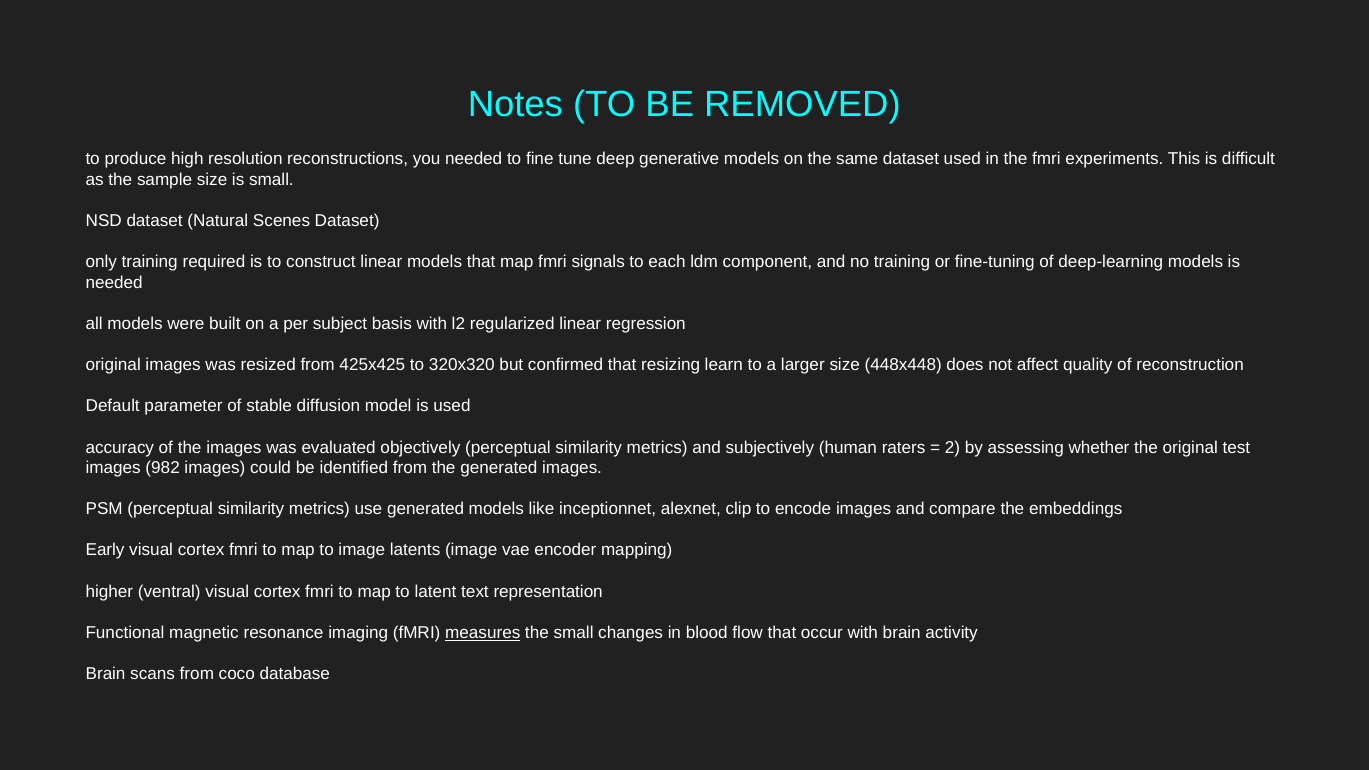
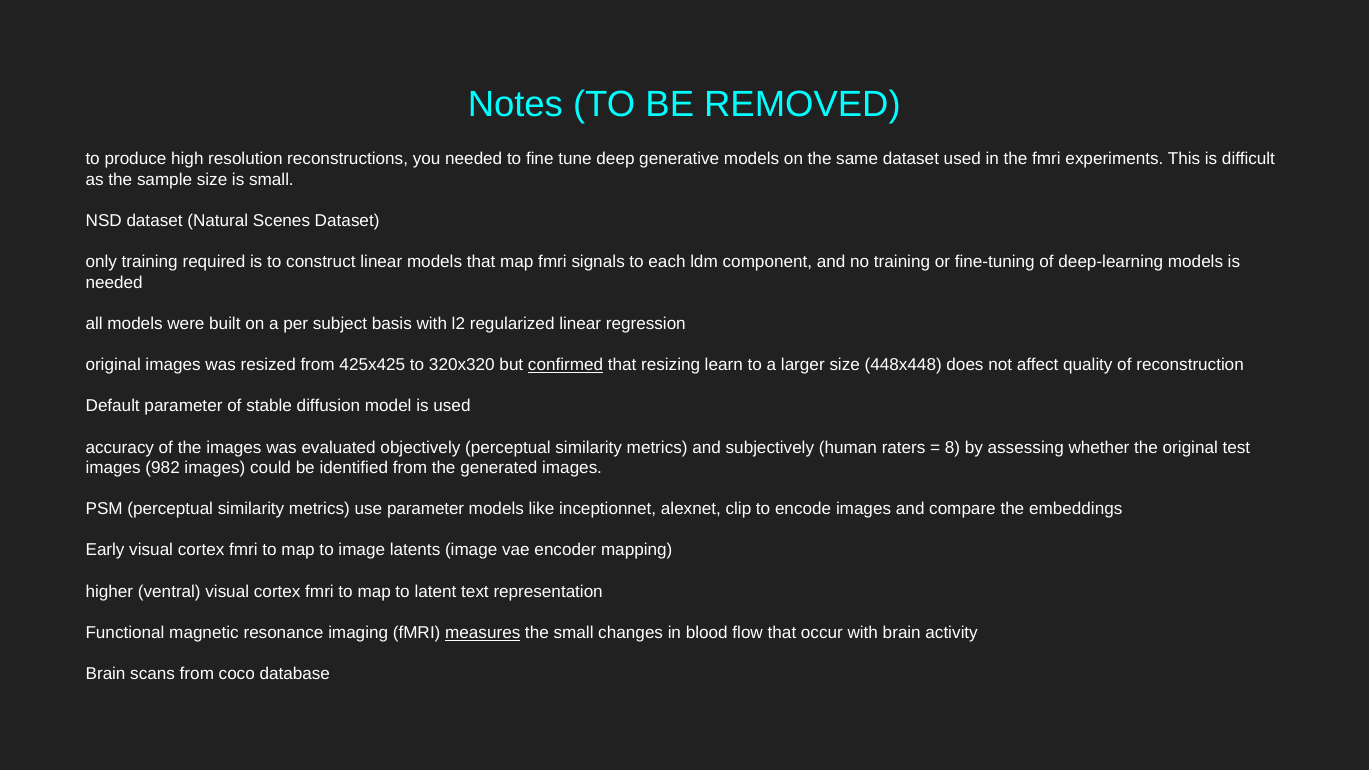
confirmed underline: none -> present (566, 365)
2: 2 -> 8 (953, 447)
use generated: generated -> parameter (426, 509)
